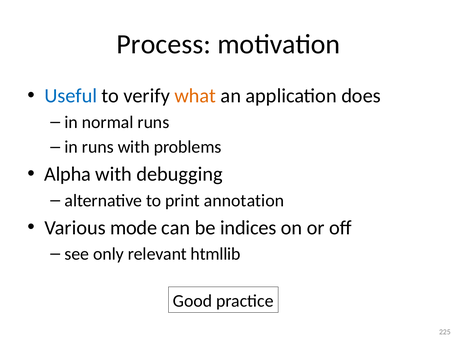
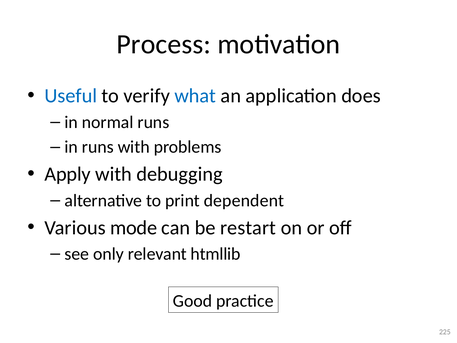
what colour: orange -> blue (195, 96)
Alpha: Alpha -> Apply (68, 174)
annotation: annotation -> dependent (244, 200)
indices: indices -> restart (248, 227)
